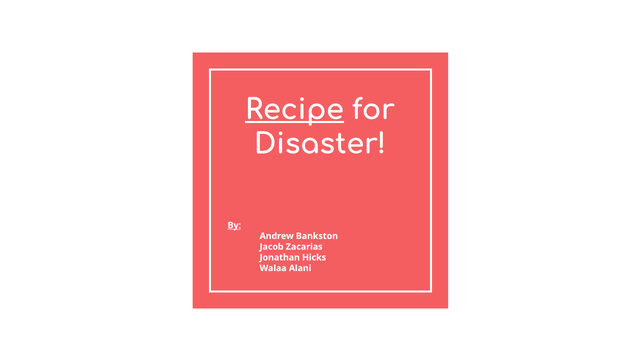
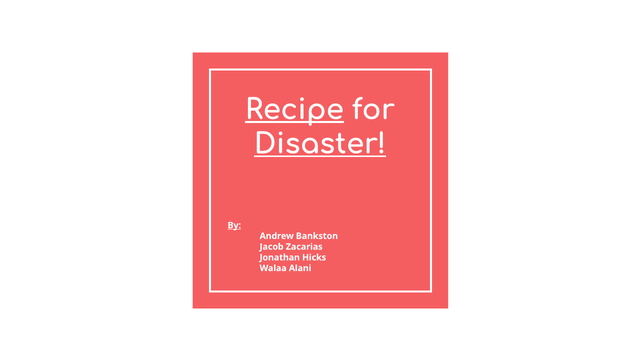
Disaster underline: none -> present (320, 144)
